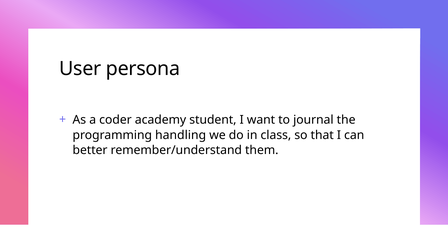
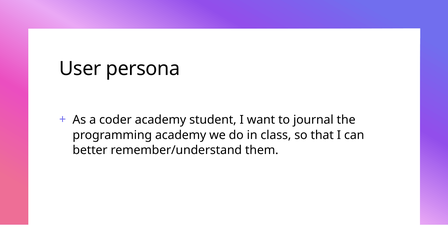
programming handling: handling -> academy (181, 135)
